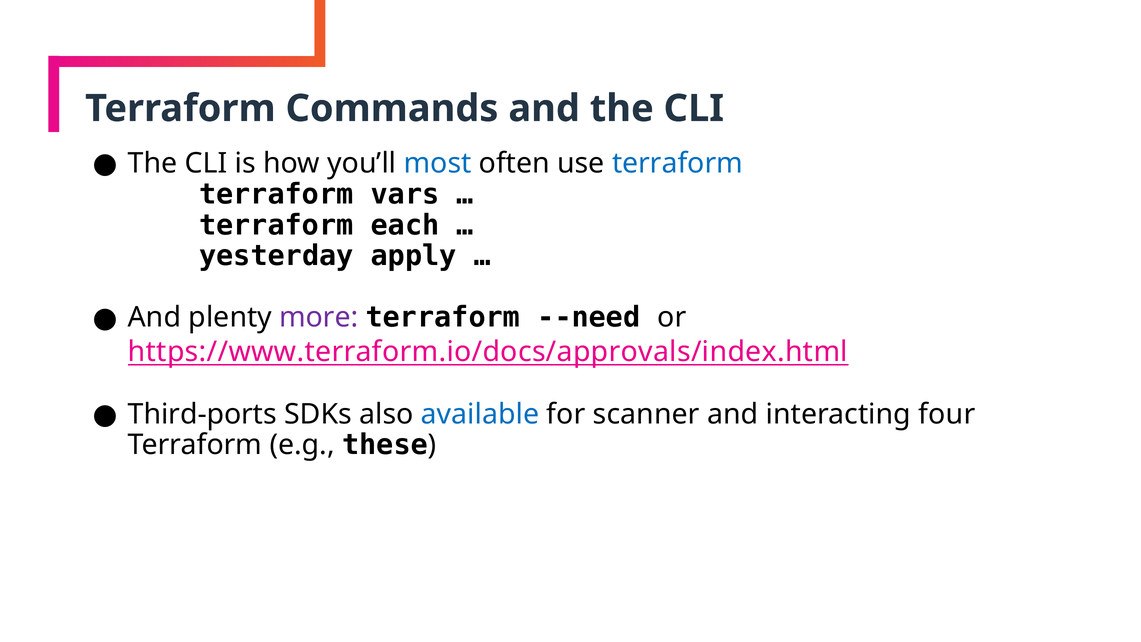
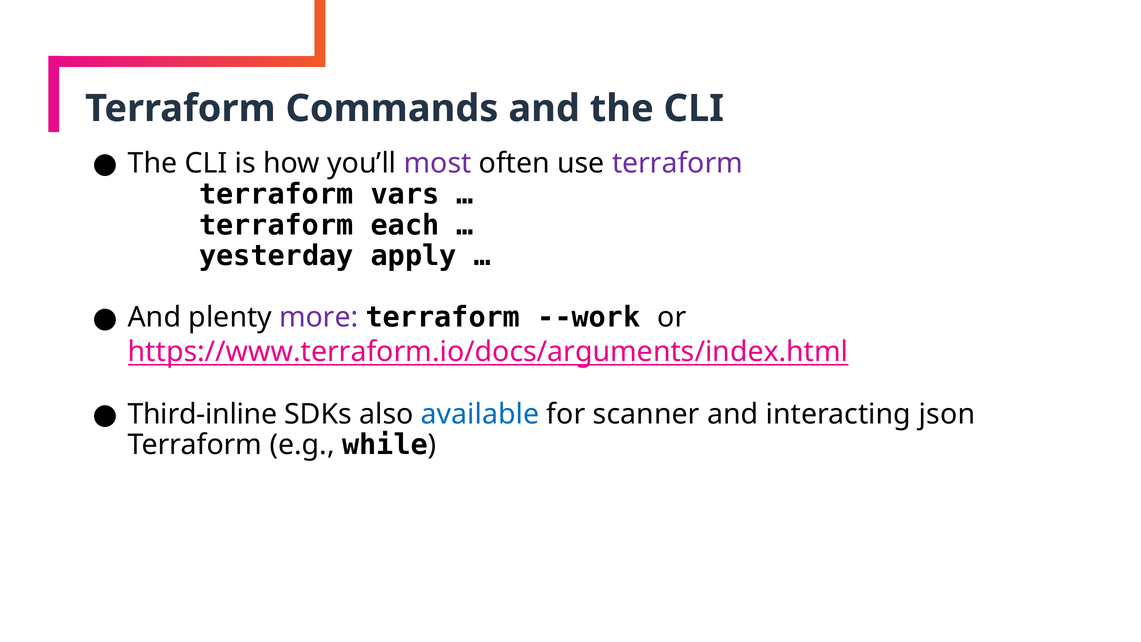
most colour: blue -> purple (438, 163)
terraform colour: blue -> purple (677, 163)
--need: --need -> --work (589, 317)
https://www.terraform.io/docs/approvals/index.html: https://www.terraform.io/docs/approvals/index.html -> https://www.terraform.io/docs/arguments/index.html (488, 352)
Third-ports: Third-ports -> Third-inline (202, 414)
four: four -> json (947, 414)
these: these -> while (385, 445)
